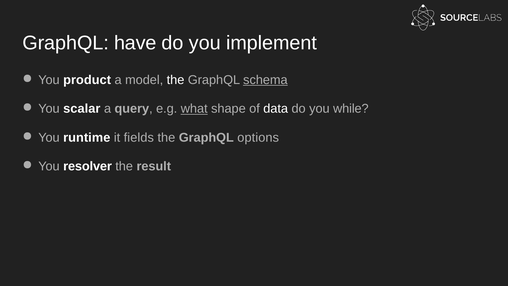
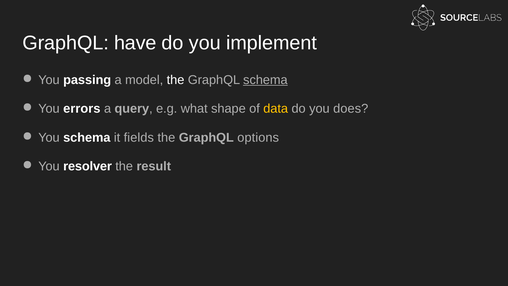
product: product -> passing (87, 80)
scalar: scalar -> errors (82, 109)
what underline: present -> none (194, 109)
data colour: white -> yellow (276, 109)
while: while -> does (351, 109)
You runtime: runtime -> schema (87, 137)
